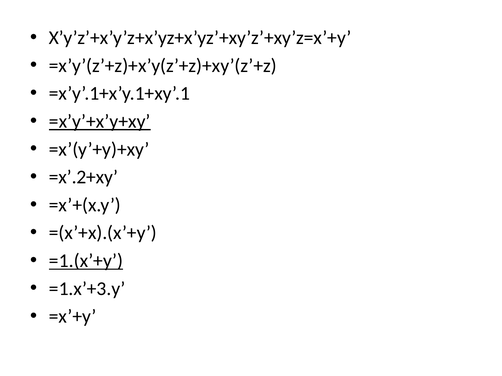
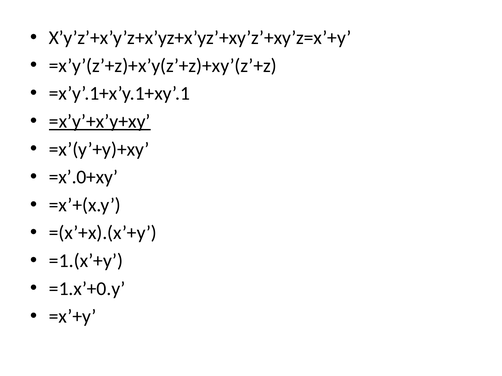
=x’.2+xy: =x’.2+xy -> =x’.0+xy (83, 177)
=1.(x’+y underline: present -> none (86, 261)
=1.x’+3.y: =1.x’+3.y -> =1.x’+0.y (87, 289)
